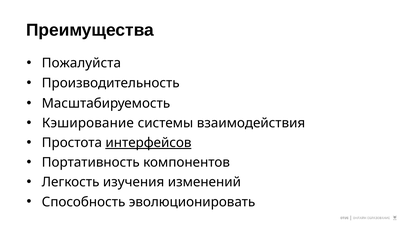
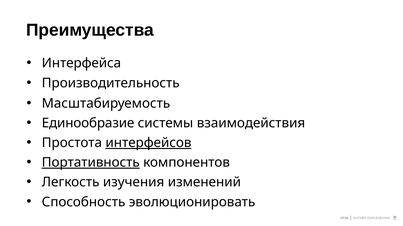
Пожалуйста: Пожалуйста -> Интерфейса (81, 63)
Кэширование: Кэширование -> Единообразие (88, 123)
Портативность underline: none -> present (91, 163)
